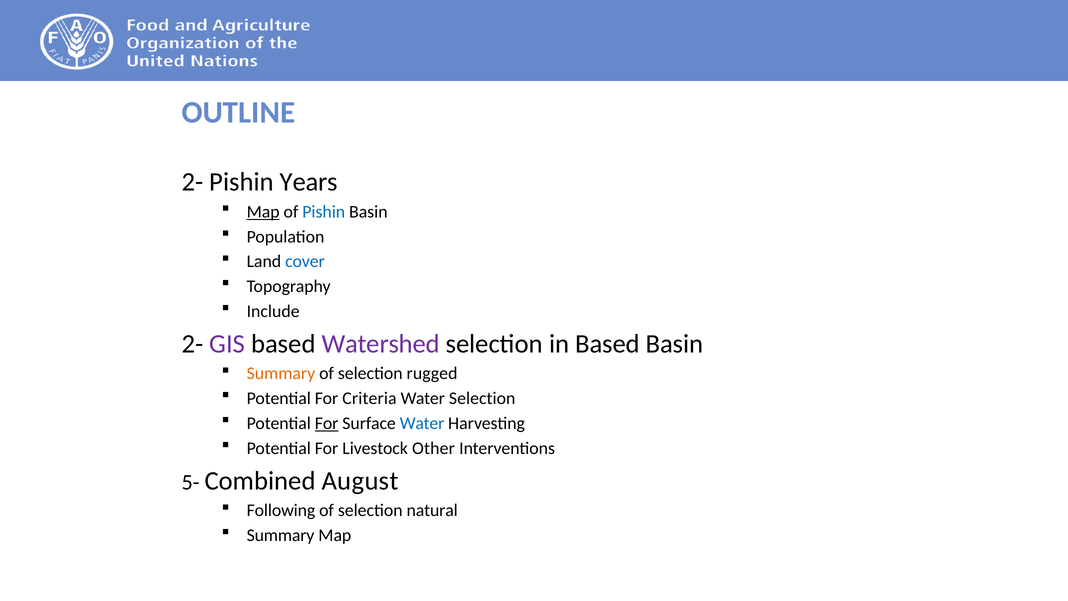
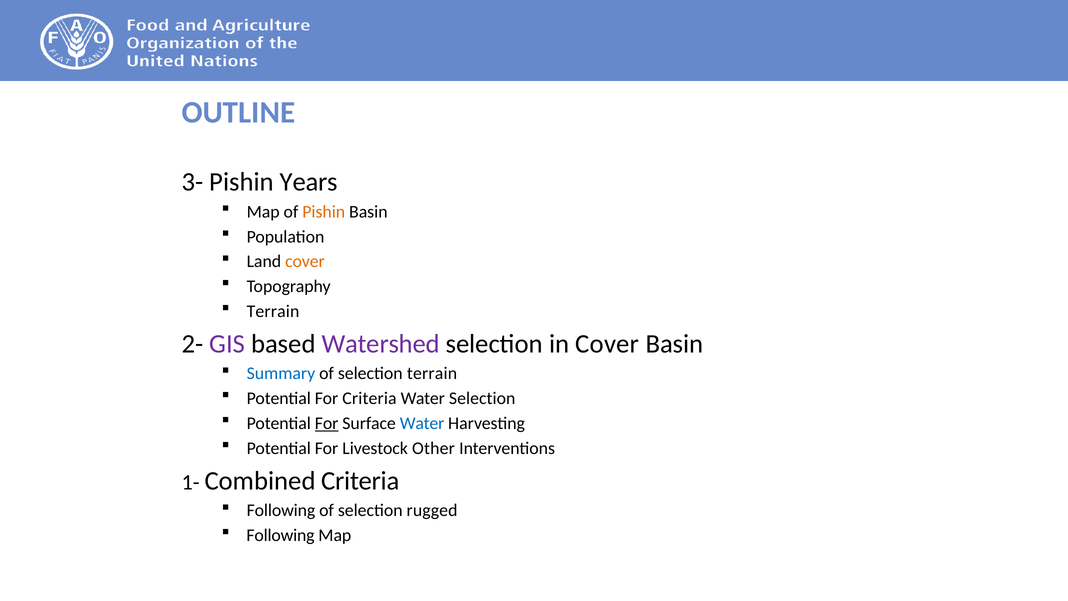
2-: 2- -> 3- (192, 182)
Map underline: present -> none (263, 212)
Pishin colour: blue -> orange (324, 212)
cover colour: blue -> orange (305, 261)
Include: Include -> Terrain (273, 311)
in Based: Based -> Cover (607, 344)
Summary colour: orange -> blue (281, 373)
selection rugged: rugged -> terrain (432, 373)
5-: 5- -> 1- (191, 482)
Combined August: August -> Criteria (360, 481)
natural: natural -> rugged (432, 510)
Summary: Summary -> Following (281, 535)
